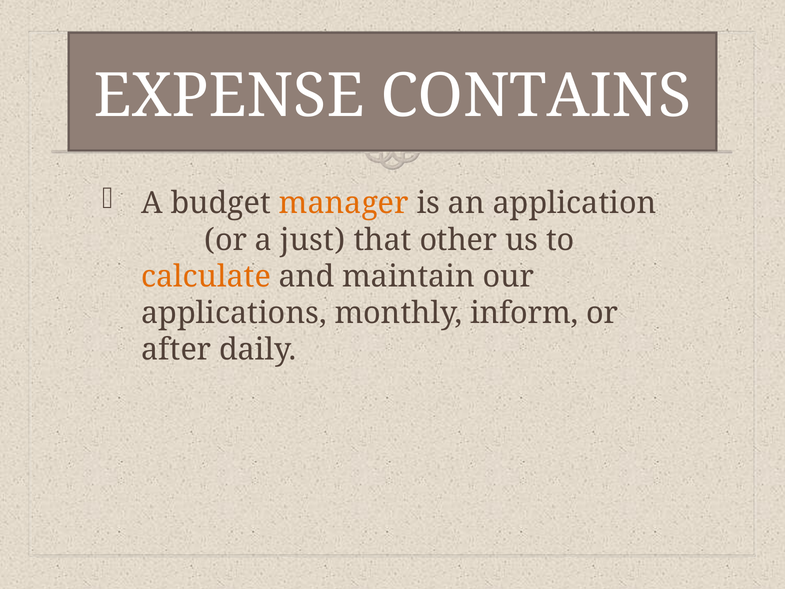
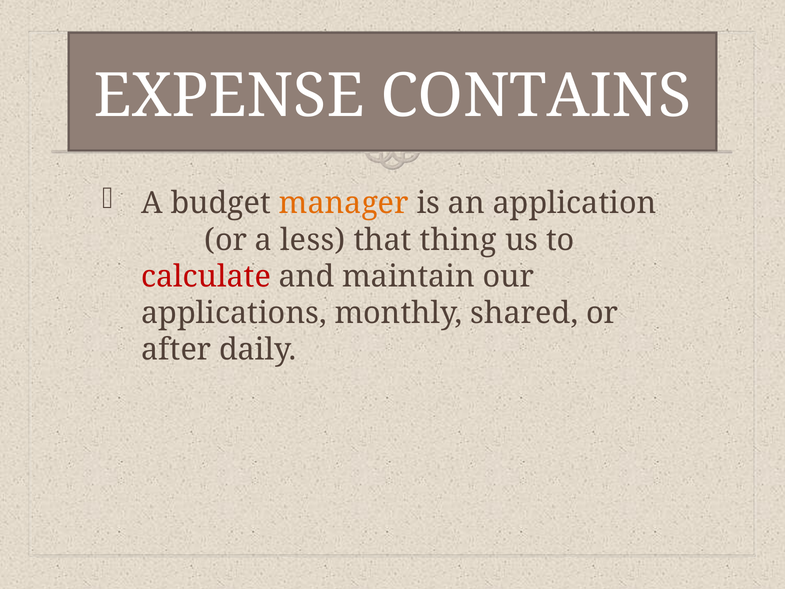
just: just -> less (313, 240)
other: other -> thing (458, 240)
calculate colour: orange -> red (206, 276)
inform: inform -> shared (524, 313)
